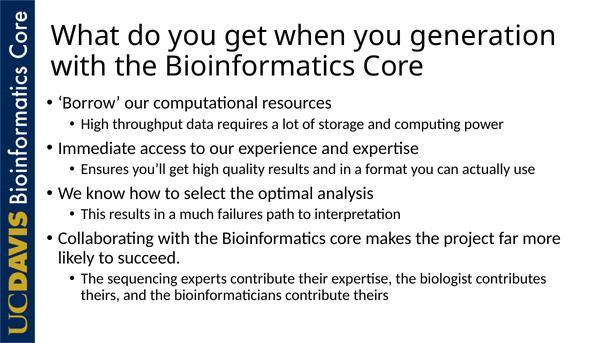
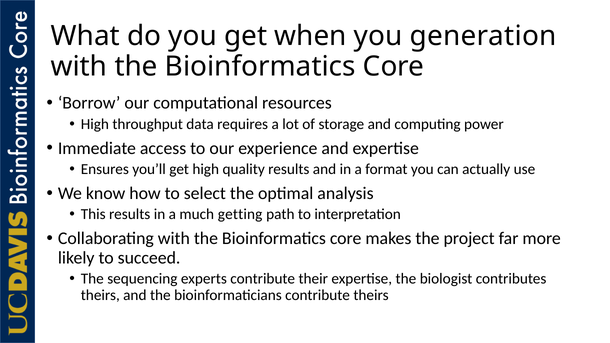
failures: failures -> getting (240, 214)
